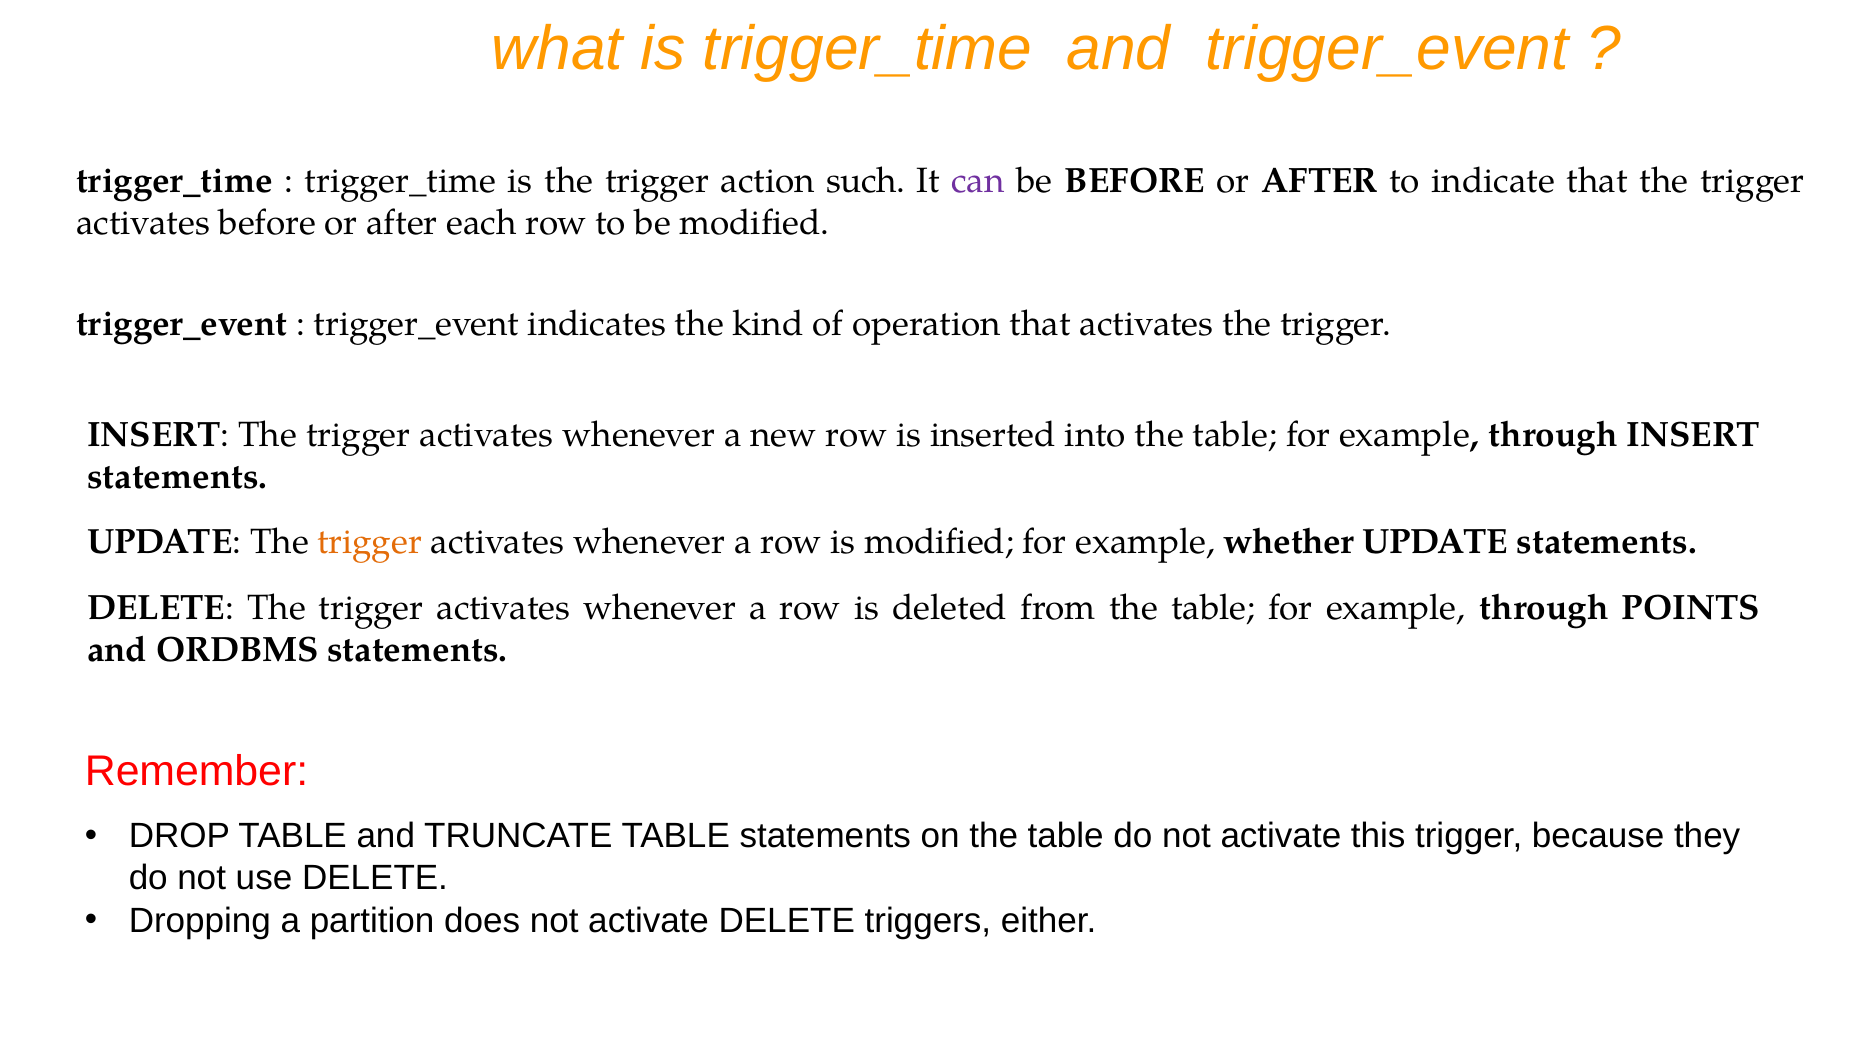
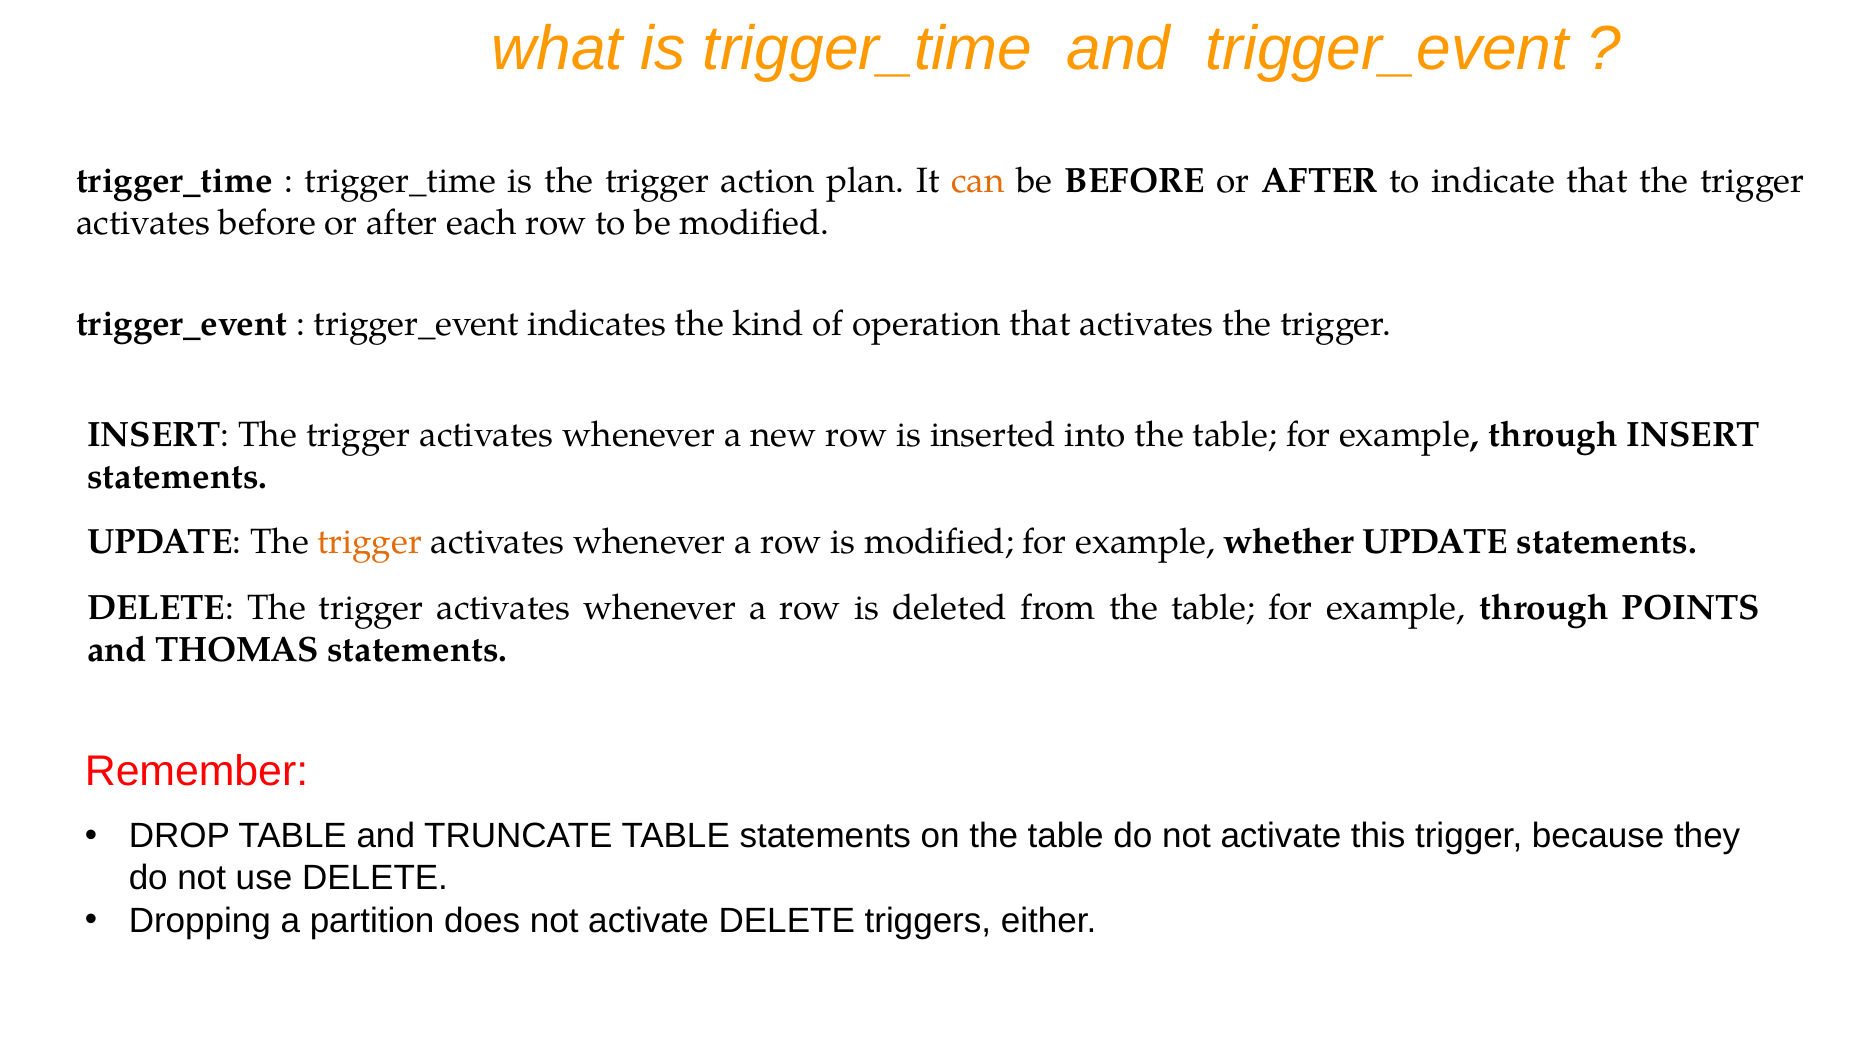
such: such -> plan (866, 181)
can colour: purple -> orange (978, 181)
ORDBMS: ORDBMS -> THOMAS (237, 650)
